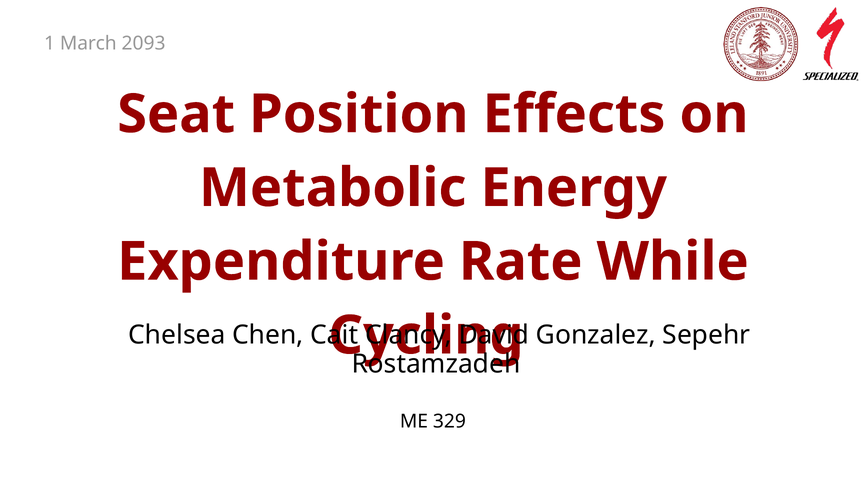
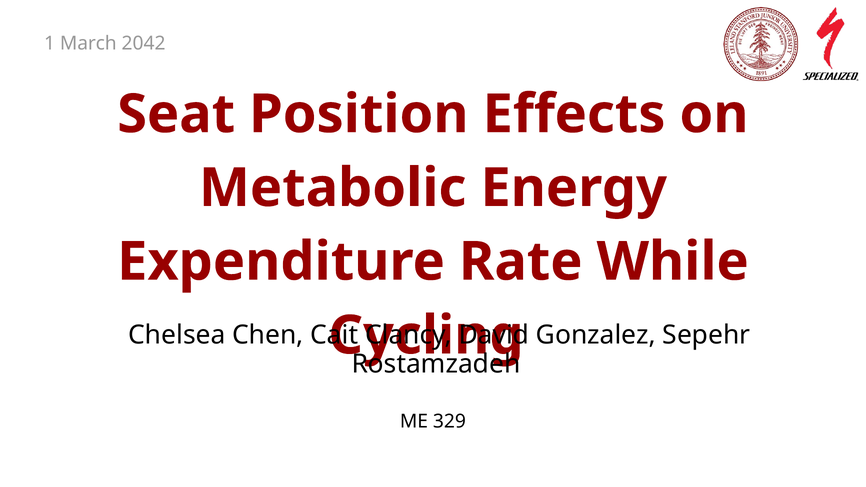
2093: 2093 -> 2042 (144, 43)
